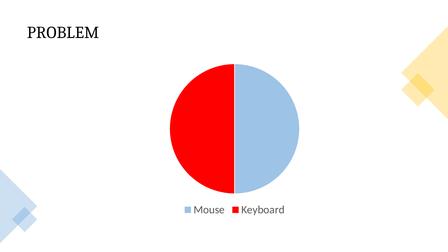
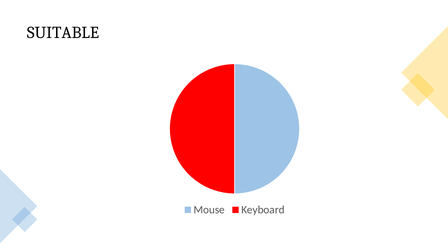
PROBLEM: PROBLEM -> SUITABLE (63, 33)
